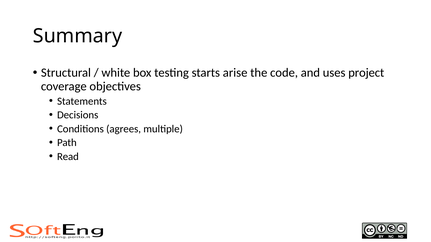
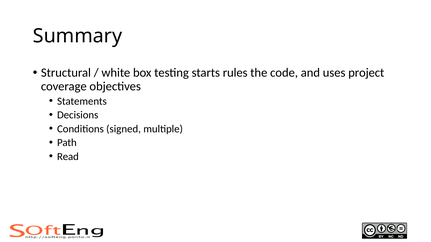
arise: arise -> rules (235, 73)
agrees: agrees -> signed (124, 129)
